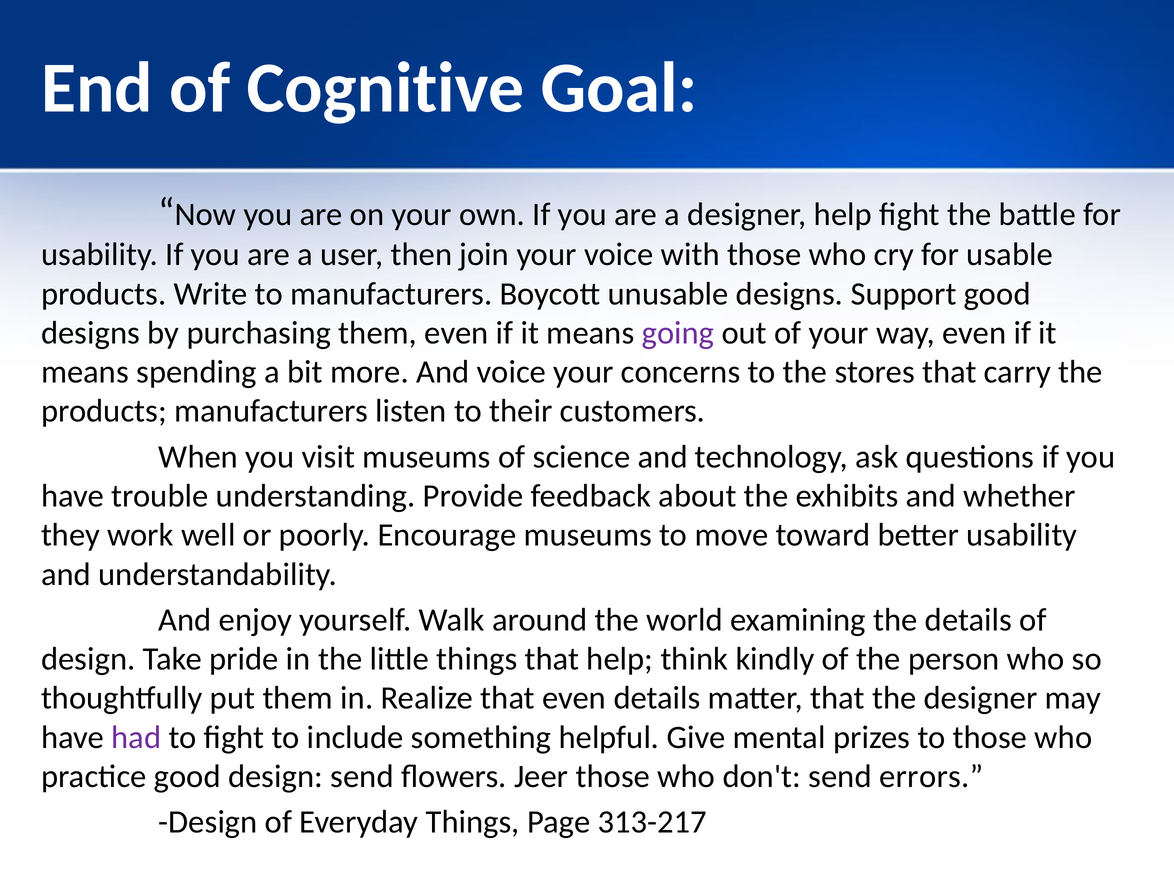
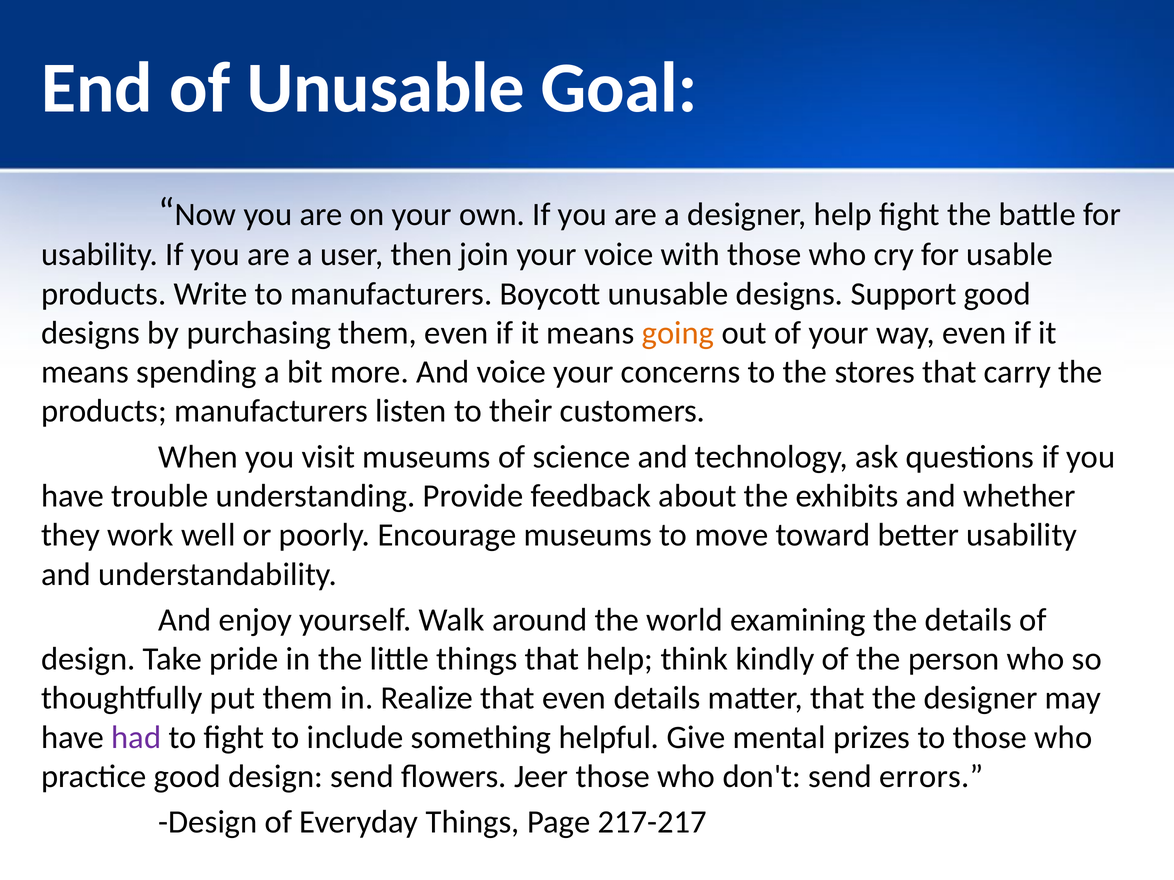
of Cognitive: Cognitive -> Unusable (386, 88)
going colour: purple -> orange (678, 333)
313-217: 313-217 -> 217-217 (652, 822)
